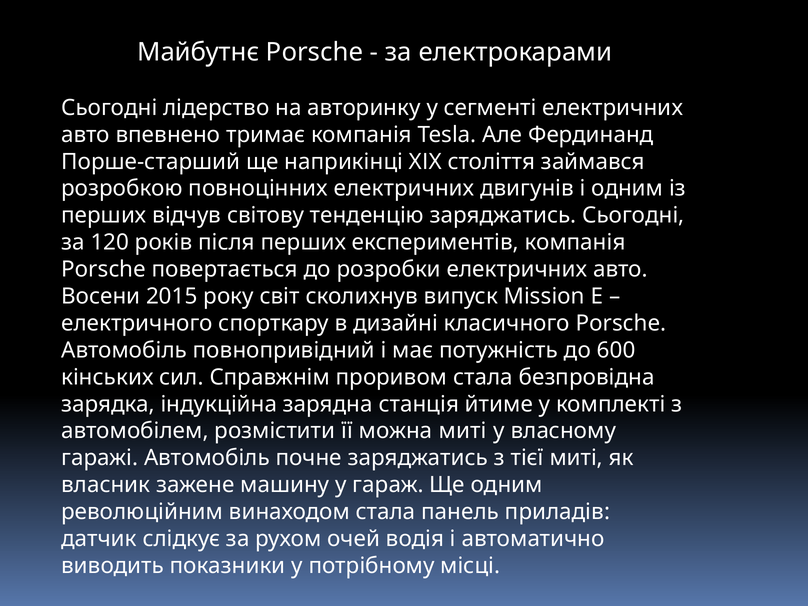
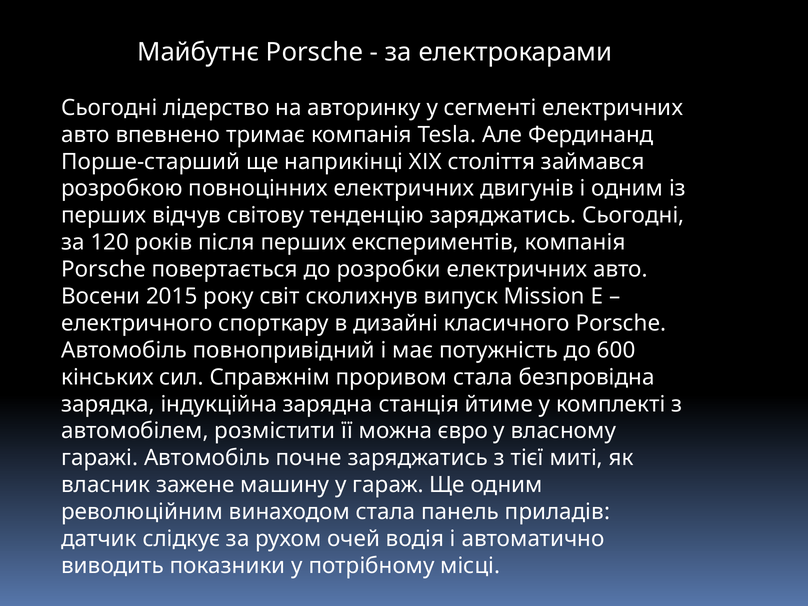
можна миті: миті -> євро (463, 431)
